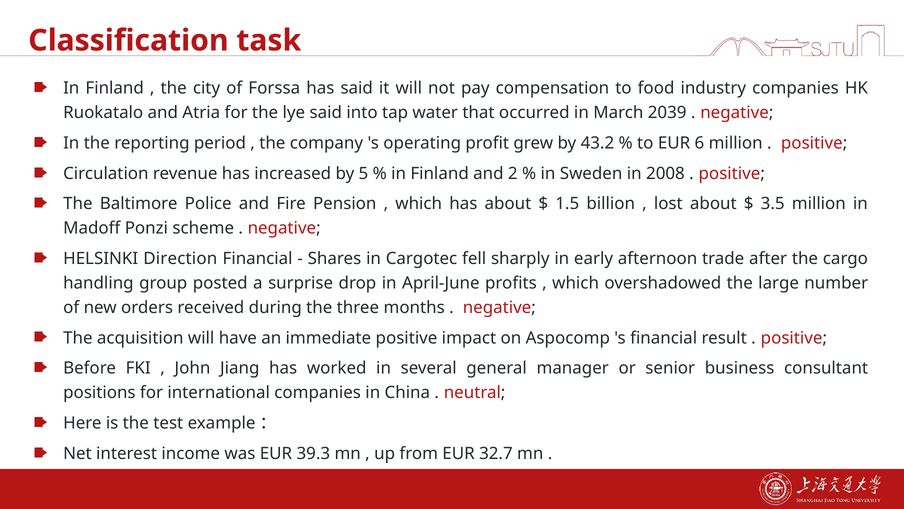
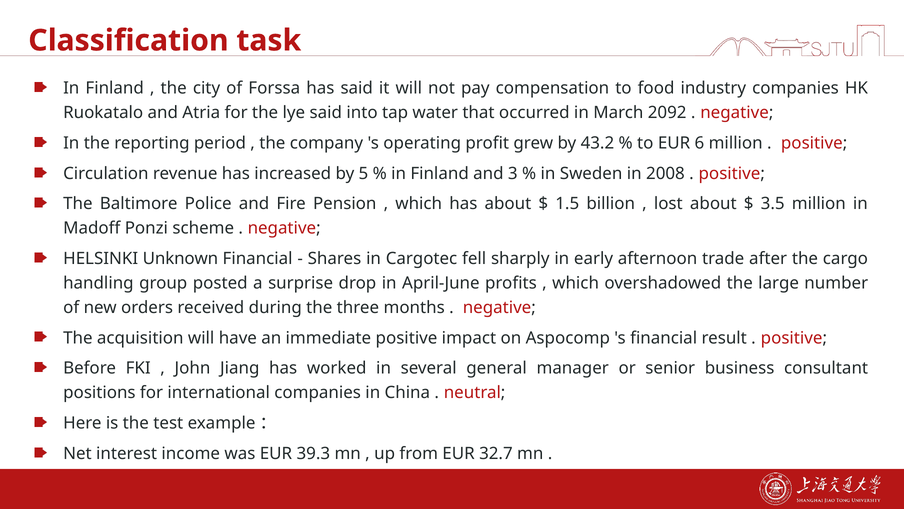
2039: 2039 -> 2092 (667, 113)
2: 2 -> 3 (513, 173)
Direction: Direction -> Unknown (180, 258)
